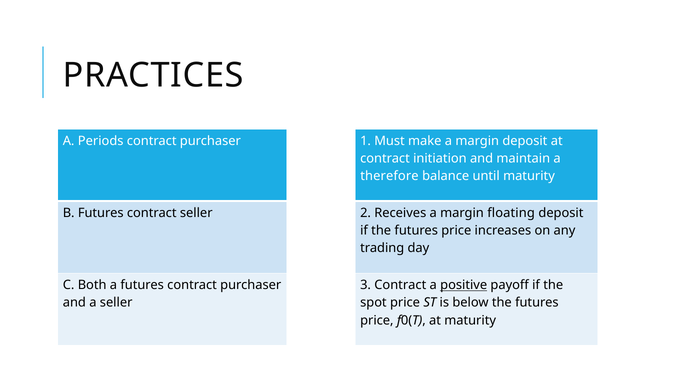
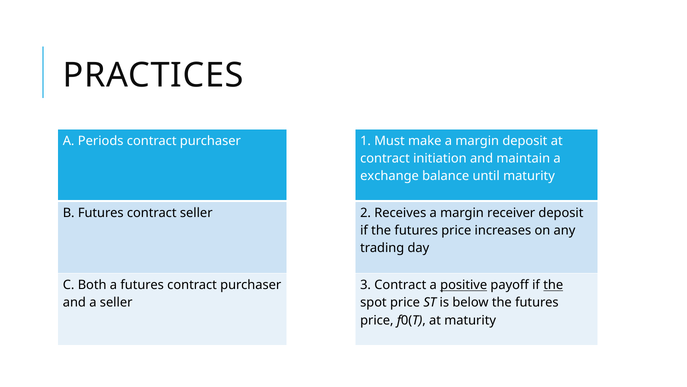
therefore: therefore -> exchange (390, 176)
floating: floating -> receiver (511, 213)
the underline: none -> present (553, 285)
